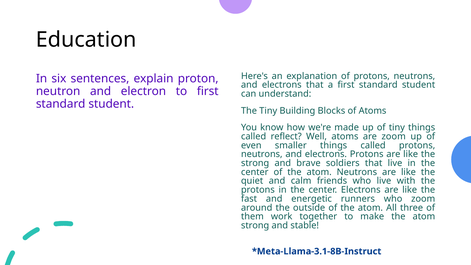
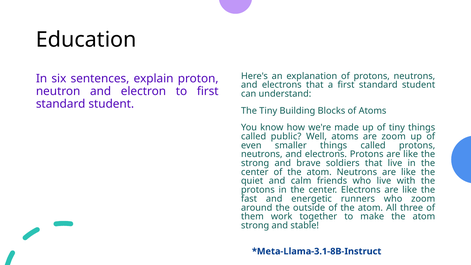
reflect: reflect -> public (286, 136)
